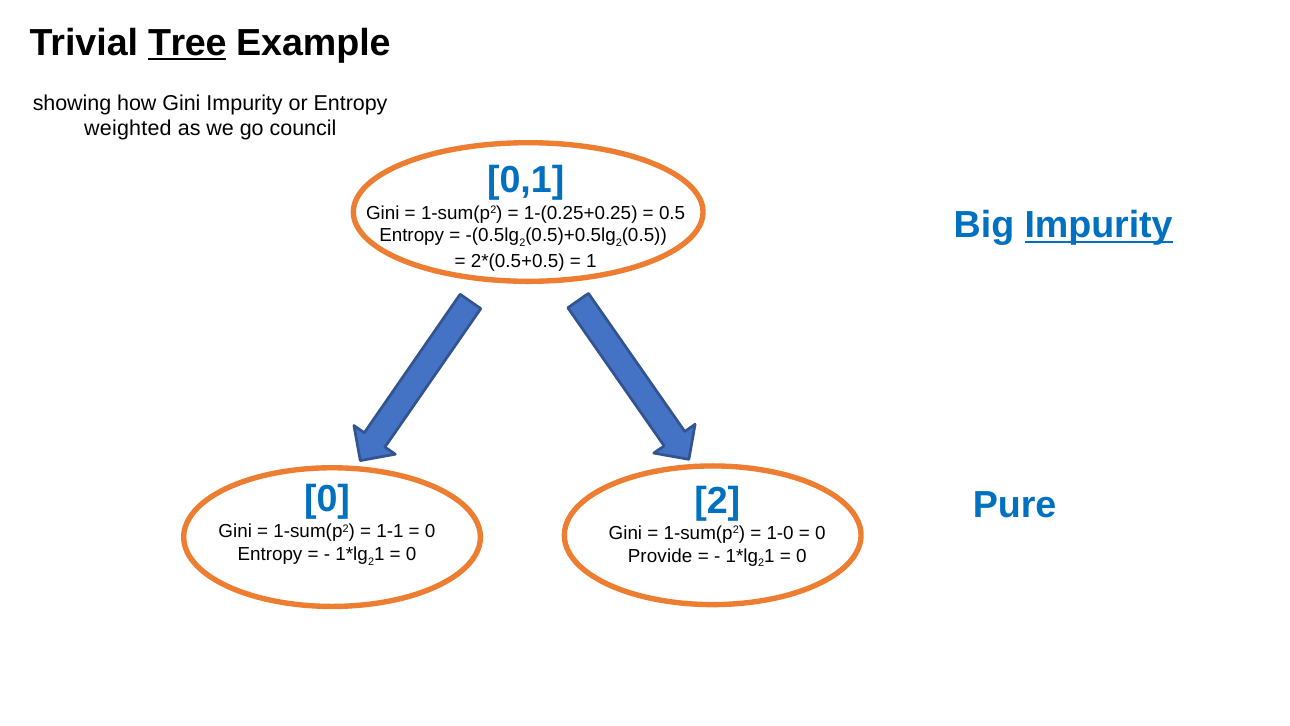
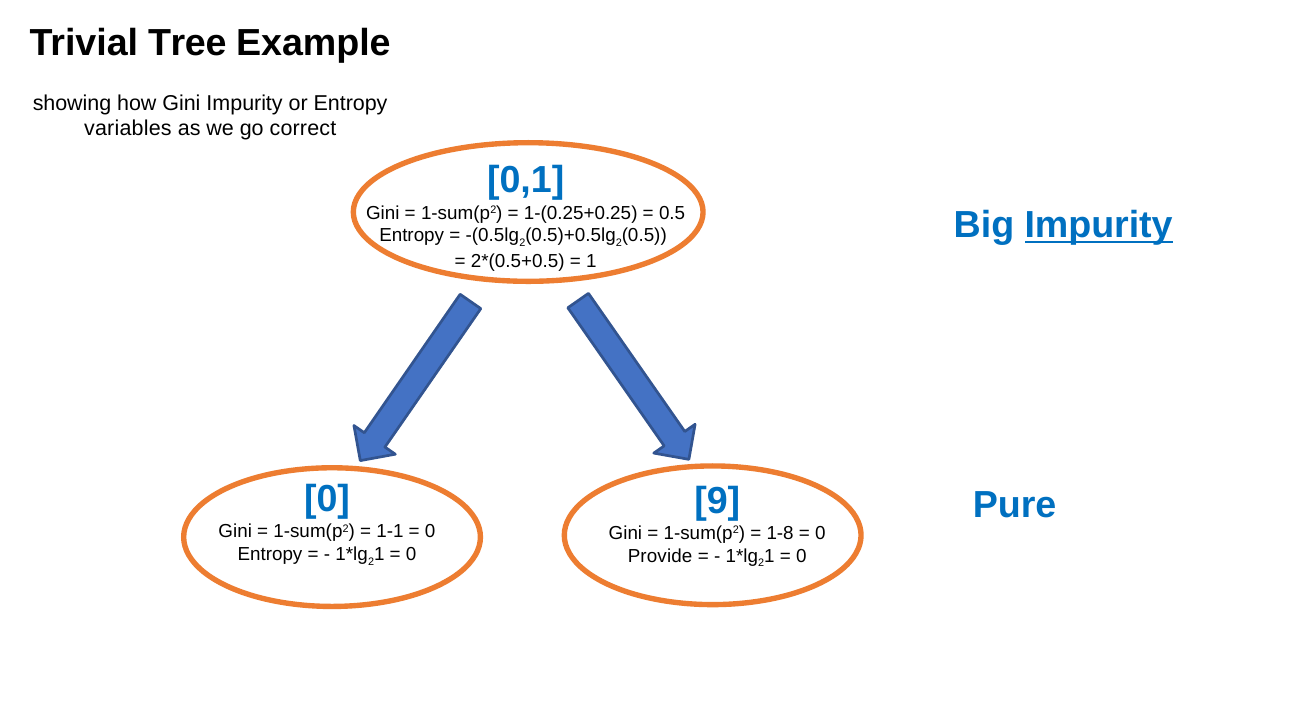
Tree underline: present -> none (187, 43)
weighted: weighted -> variables (128, 129)
council: council -> correct (303, 129)
2: 2 -> 9 (717, 501)
1-0: 1-0 -> 1-8 (780, 533)
